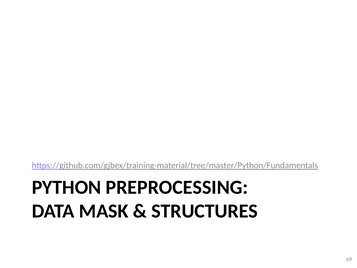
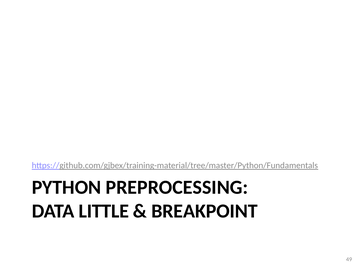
MASK: MASK -> LITTLE (104, 211)
STRUCTURES: STRUCTURES -> BREAKPOINT (205, 211)
